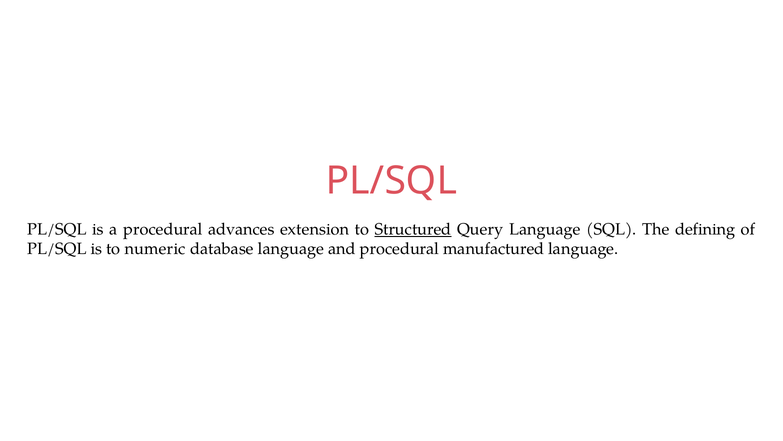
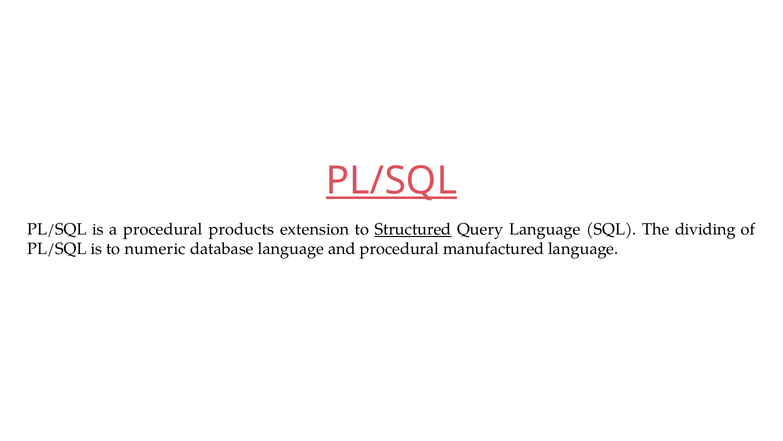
PL/SQL underline: none -> present (391, 181)
advances: advances -> products (241, 229)
defining: defining -> dividing (705, 229)
